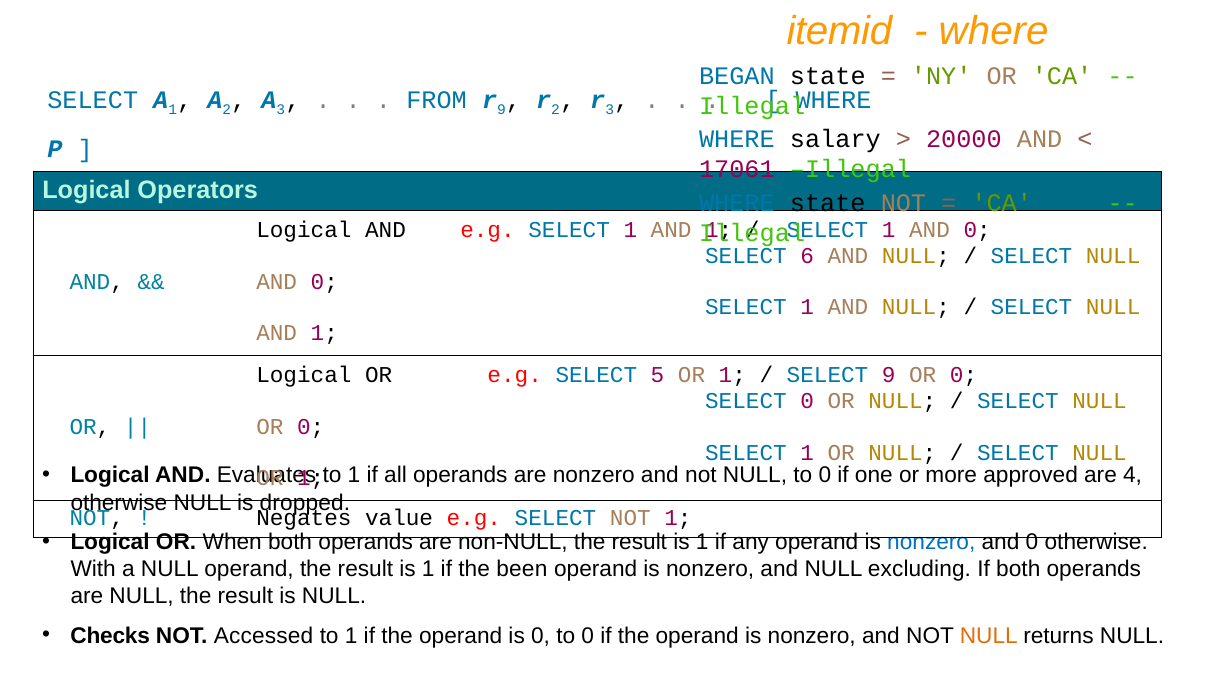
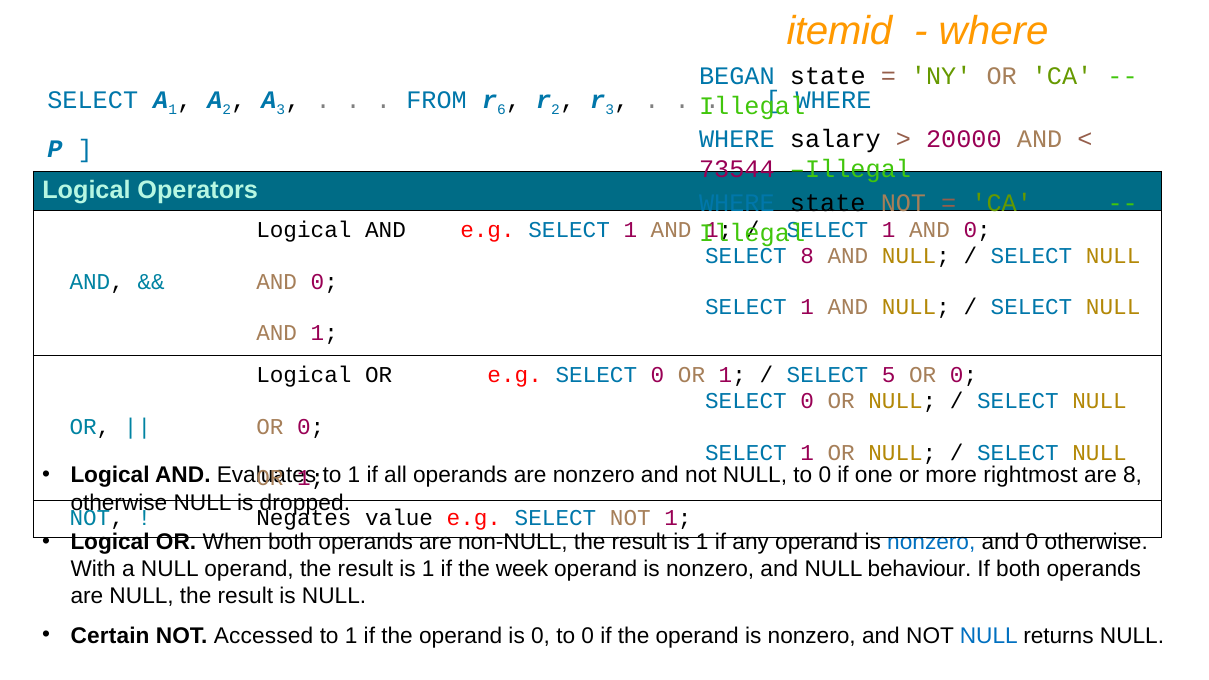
9: 9 -> 6 (502, 110)
17061: 17061 -> 73544 (737, 169)
SELECT 6: 6 -> 8 (807, 256)
e.g SELECT 5: 5 -> 0 (658, 375)
SELECT 9: 9 -> 5 (889, 375)
approved: approved -> rightmost (1031, 475)
are 4: 4 -> 8 (1133, 475)
been: been -> week (522, 569)
excluding: excluding -> behaviour (920, 569)
Checks: Checks -> Certain (110, 636)
NULL colour: orange -> blue (989, 636)
